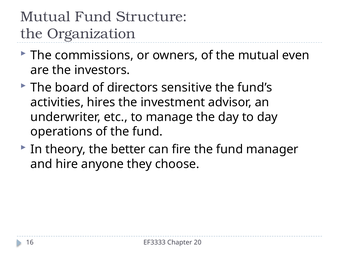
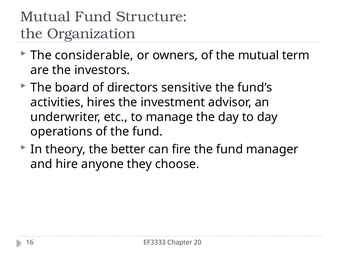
commissions: commissions -> considerable (94, 55)
even: even -> term (296, 55)
